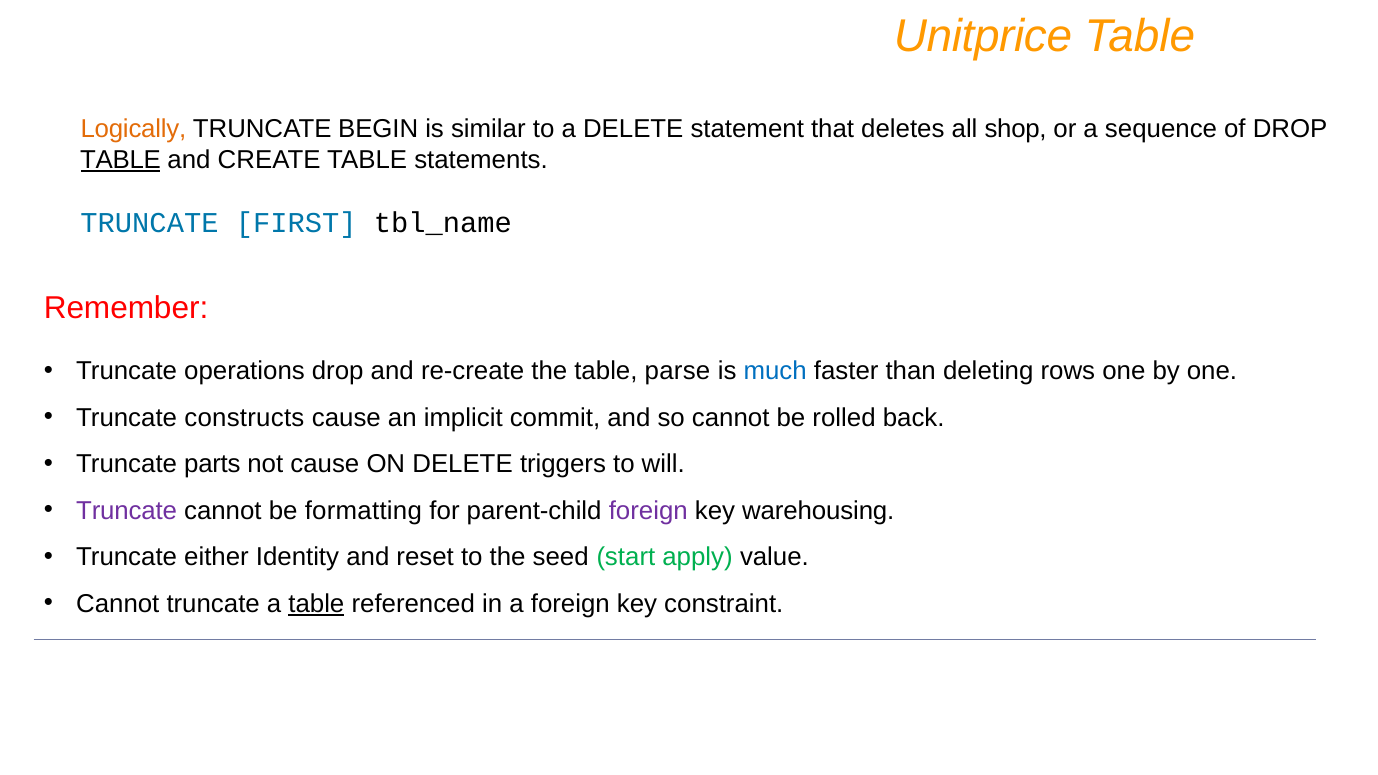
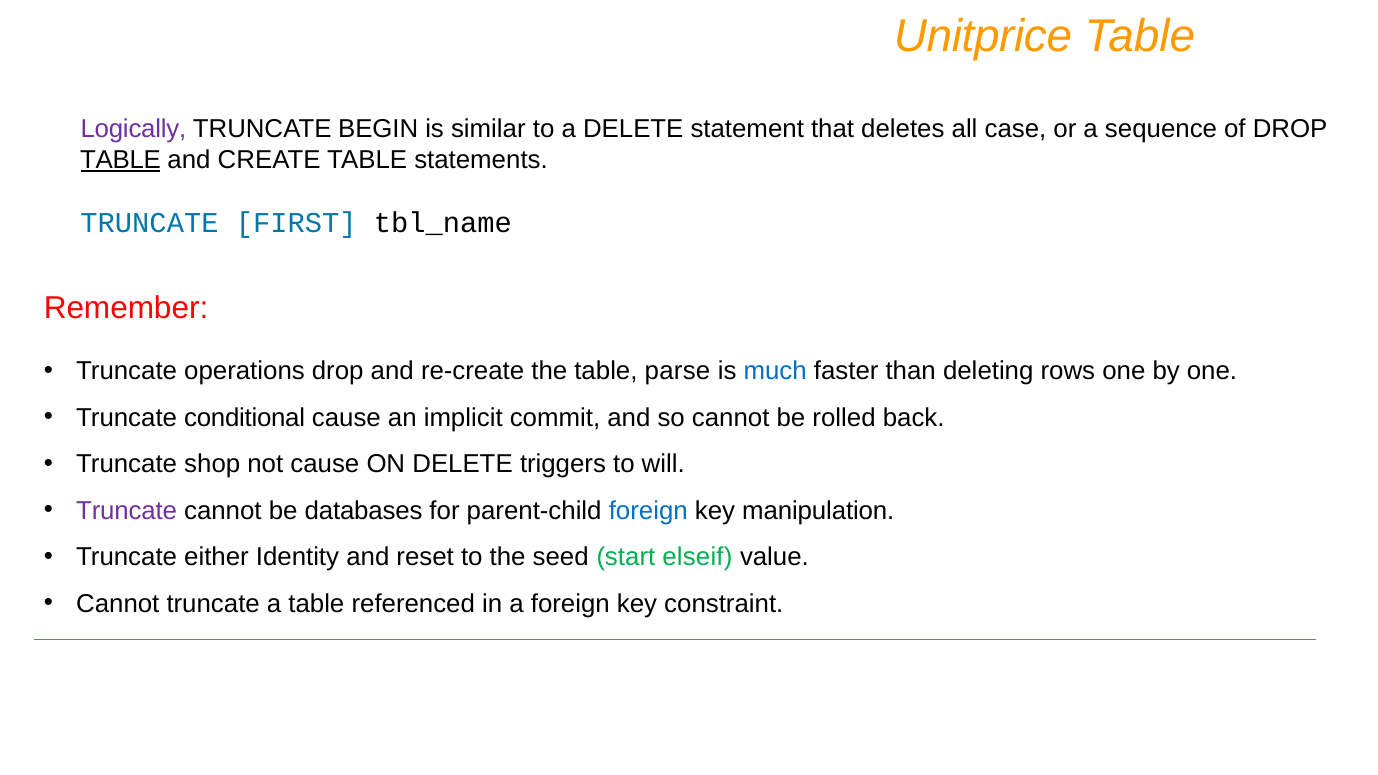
Logically colour: orange -> purple (133, 129)
shop: shop -> case (1015, 129)
constructs: constructs -> conditional (245, 418)
parts: parts -> shop (212, 464)
formatting: formatting -> databases (364, 511)
foreign colour: purple -> blue (648, 511)
warehousing: warehousing -> manipulation (818, 511)
apply: apply -> elseif (697, 557)
table underline: present -> none (316, 604)
